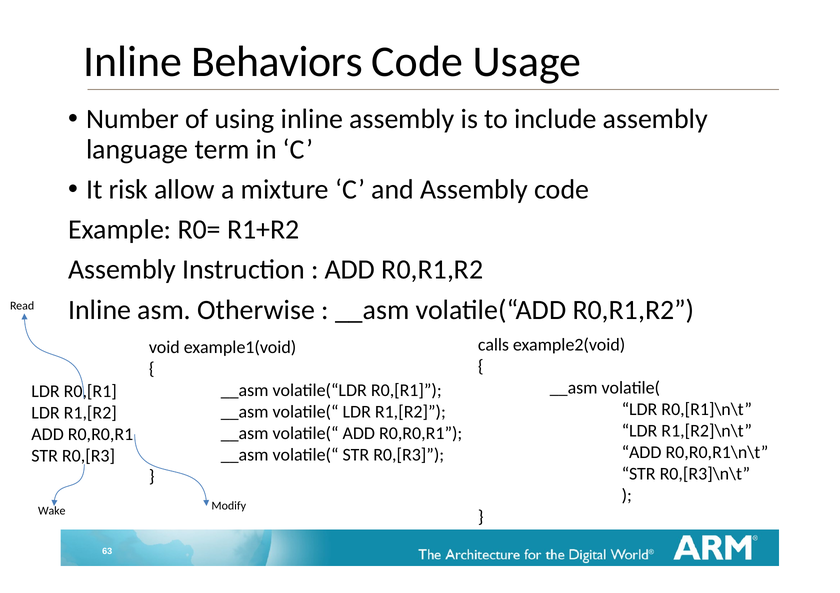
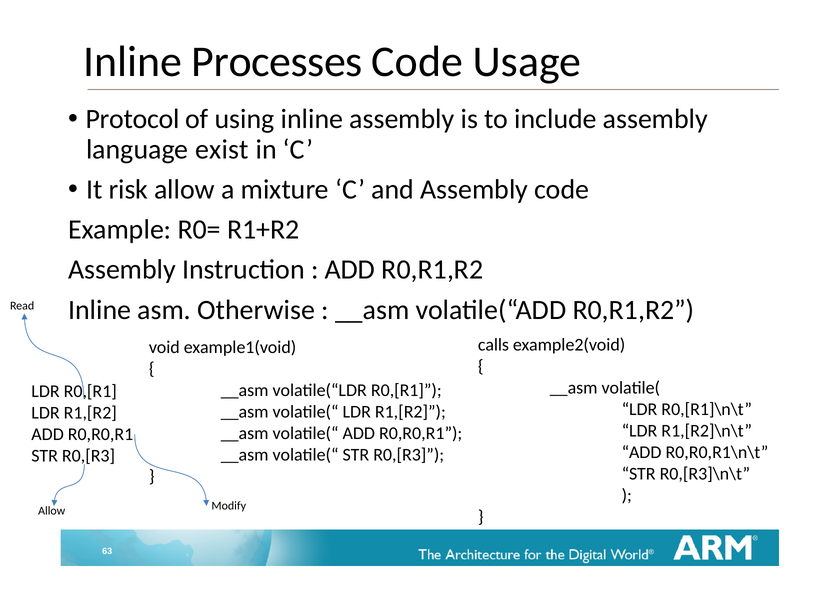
Behaviors: Behaviors -> Processes (277, 62)
Number: Number -> Protocol (133, 119)
term: term -> exist (222, 150)
Wake: Wake -> Allow (52, 511)
